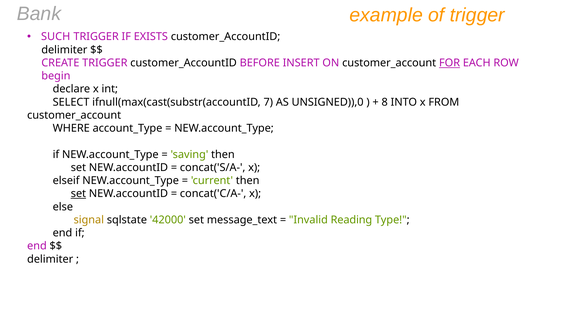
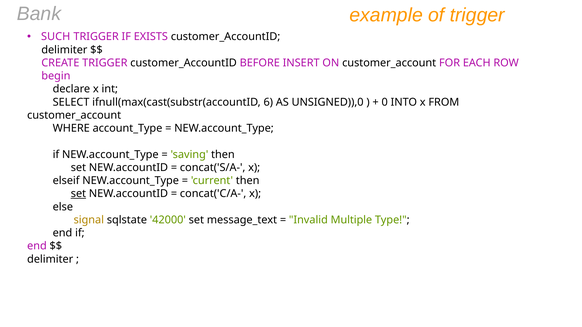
FOR underline: present -> none (450, 63)
7: 7 -> 6 (268, 102)
8: 8 -> 0 (385, 102)
Reading: Reading -> Multiple (351, 220)
